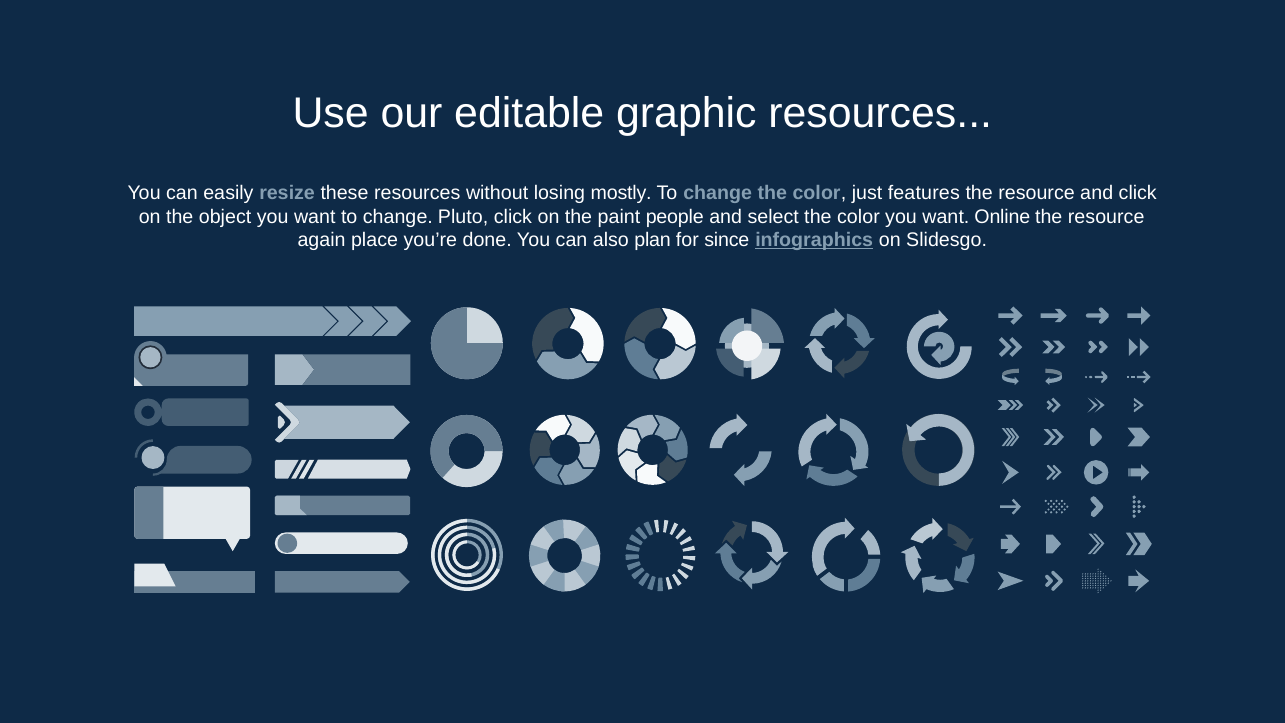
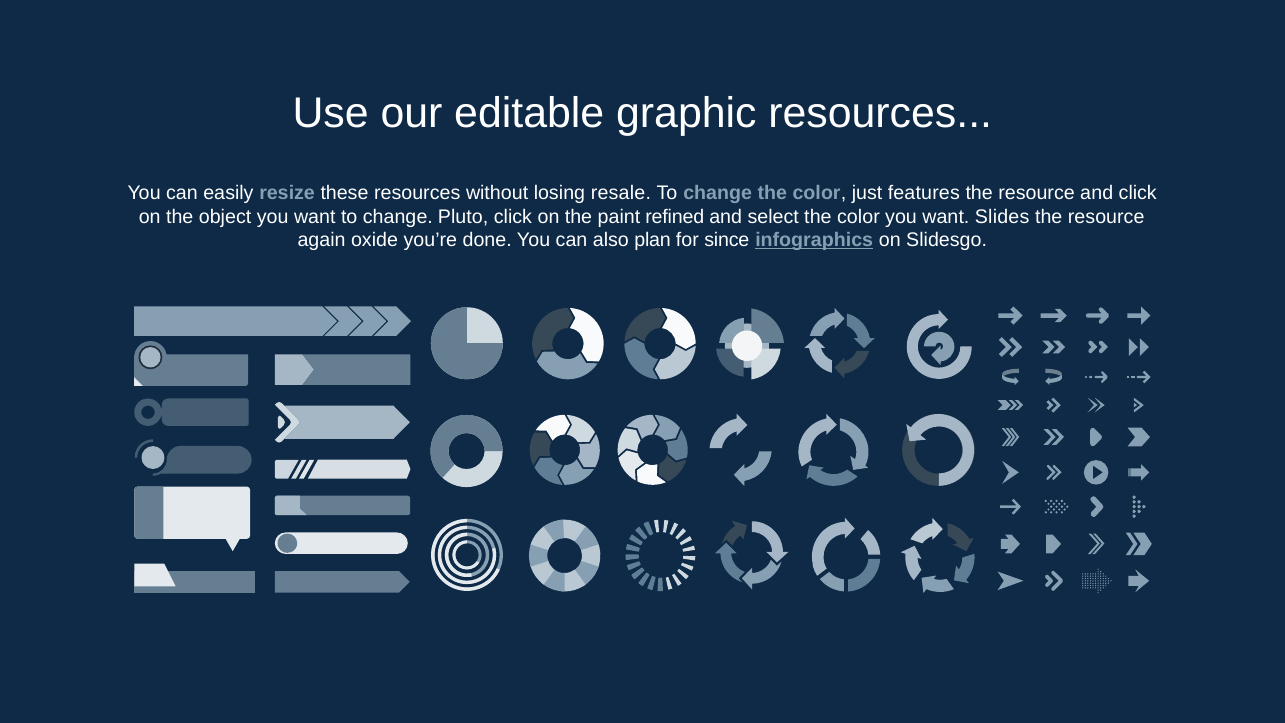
mostly: mostly -> resale (621, 193)
people: people -> refined (675, 216)
Online: Online -> Slides (1002, 216)
place: place -> oxide (375, 240)
